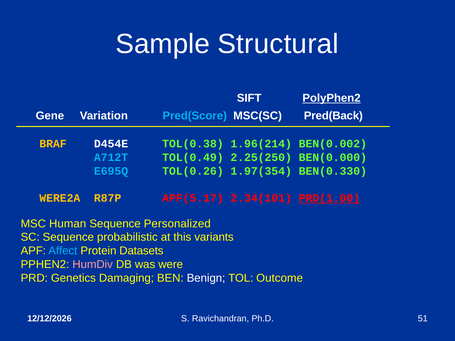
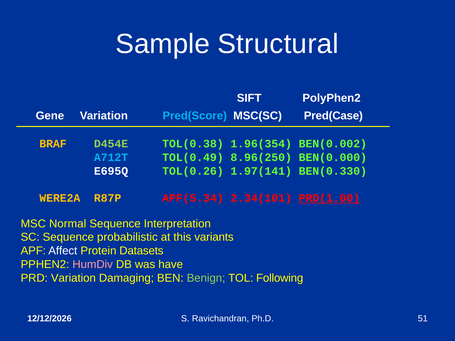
PolyPhen2 underline: present -> none (332, 98)
Pred(Back: Pred(Back -> Pred(Case (333, 116)
D454E colour: white -> light green (111, 144)
1.96(214: 1.96(214 -> 1.96(354 (261, 144)
2.25(250: 2.25(250 -> 8.96(250 (261, 157)
E695Q colour: light blue -> white (111, 171)
1.97(354: 1.97(354 -> 1.97(141 (261, 171)
APF(5.17: APF(5.17 -> APF(5.34 (193, 198)
Human: Human -> Normal (68, 224)
Personalized: Personalized -> Interpretation (177, 224)
Affect colour: light blue -> white (63, 251)
were: were -> have (171, 265)
PRD Genetics: Genetics -> Variation (73, 278)
Benign colour: white -> light green (206, 278)
Outcome: Outcome -> Following (280, 278)
